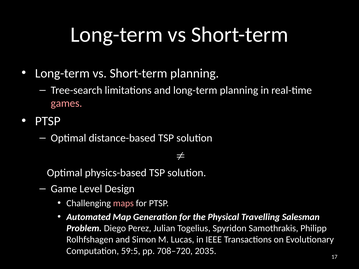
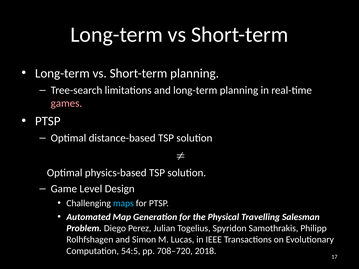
maps colour: pink -> light blue (123, 203)
59:5: 59:5 -> 54:5 (131, 251)
2035: 2035 -> 2018 (206, 251)
